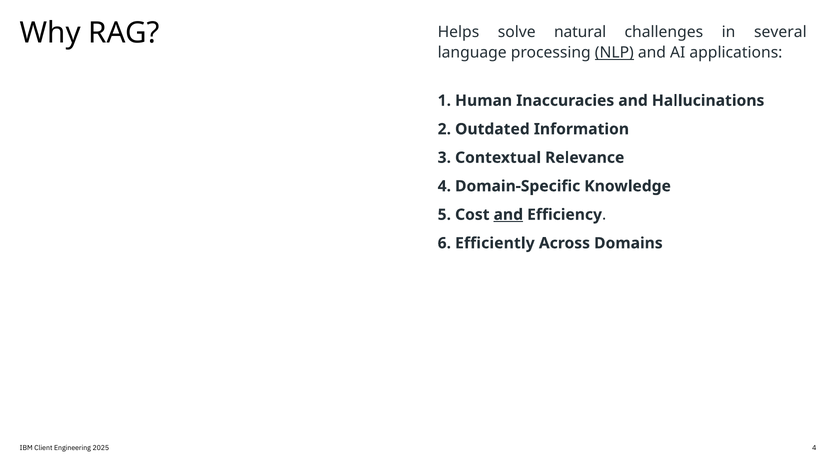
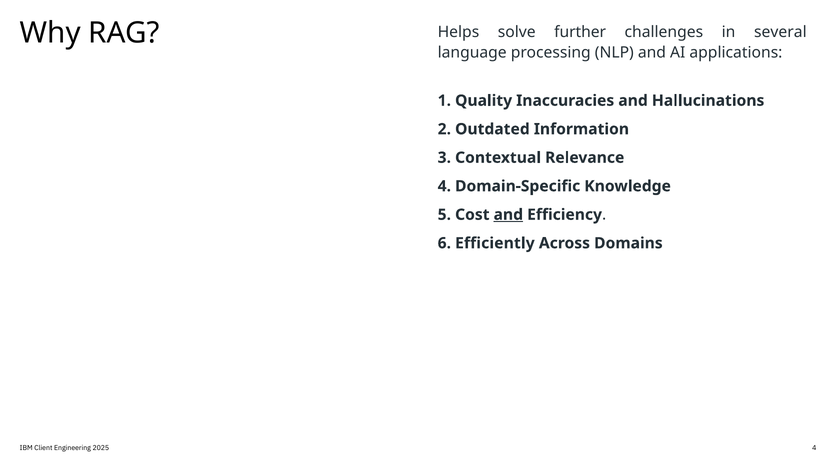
natural: natural -> further (580, 32)
NLP underline: present -> none (614, 53)
Human: Human -> Quality (484, 101)
